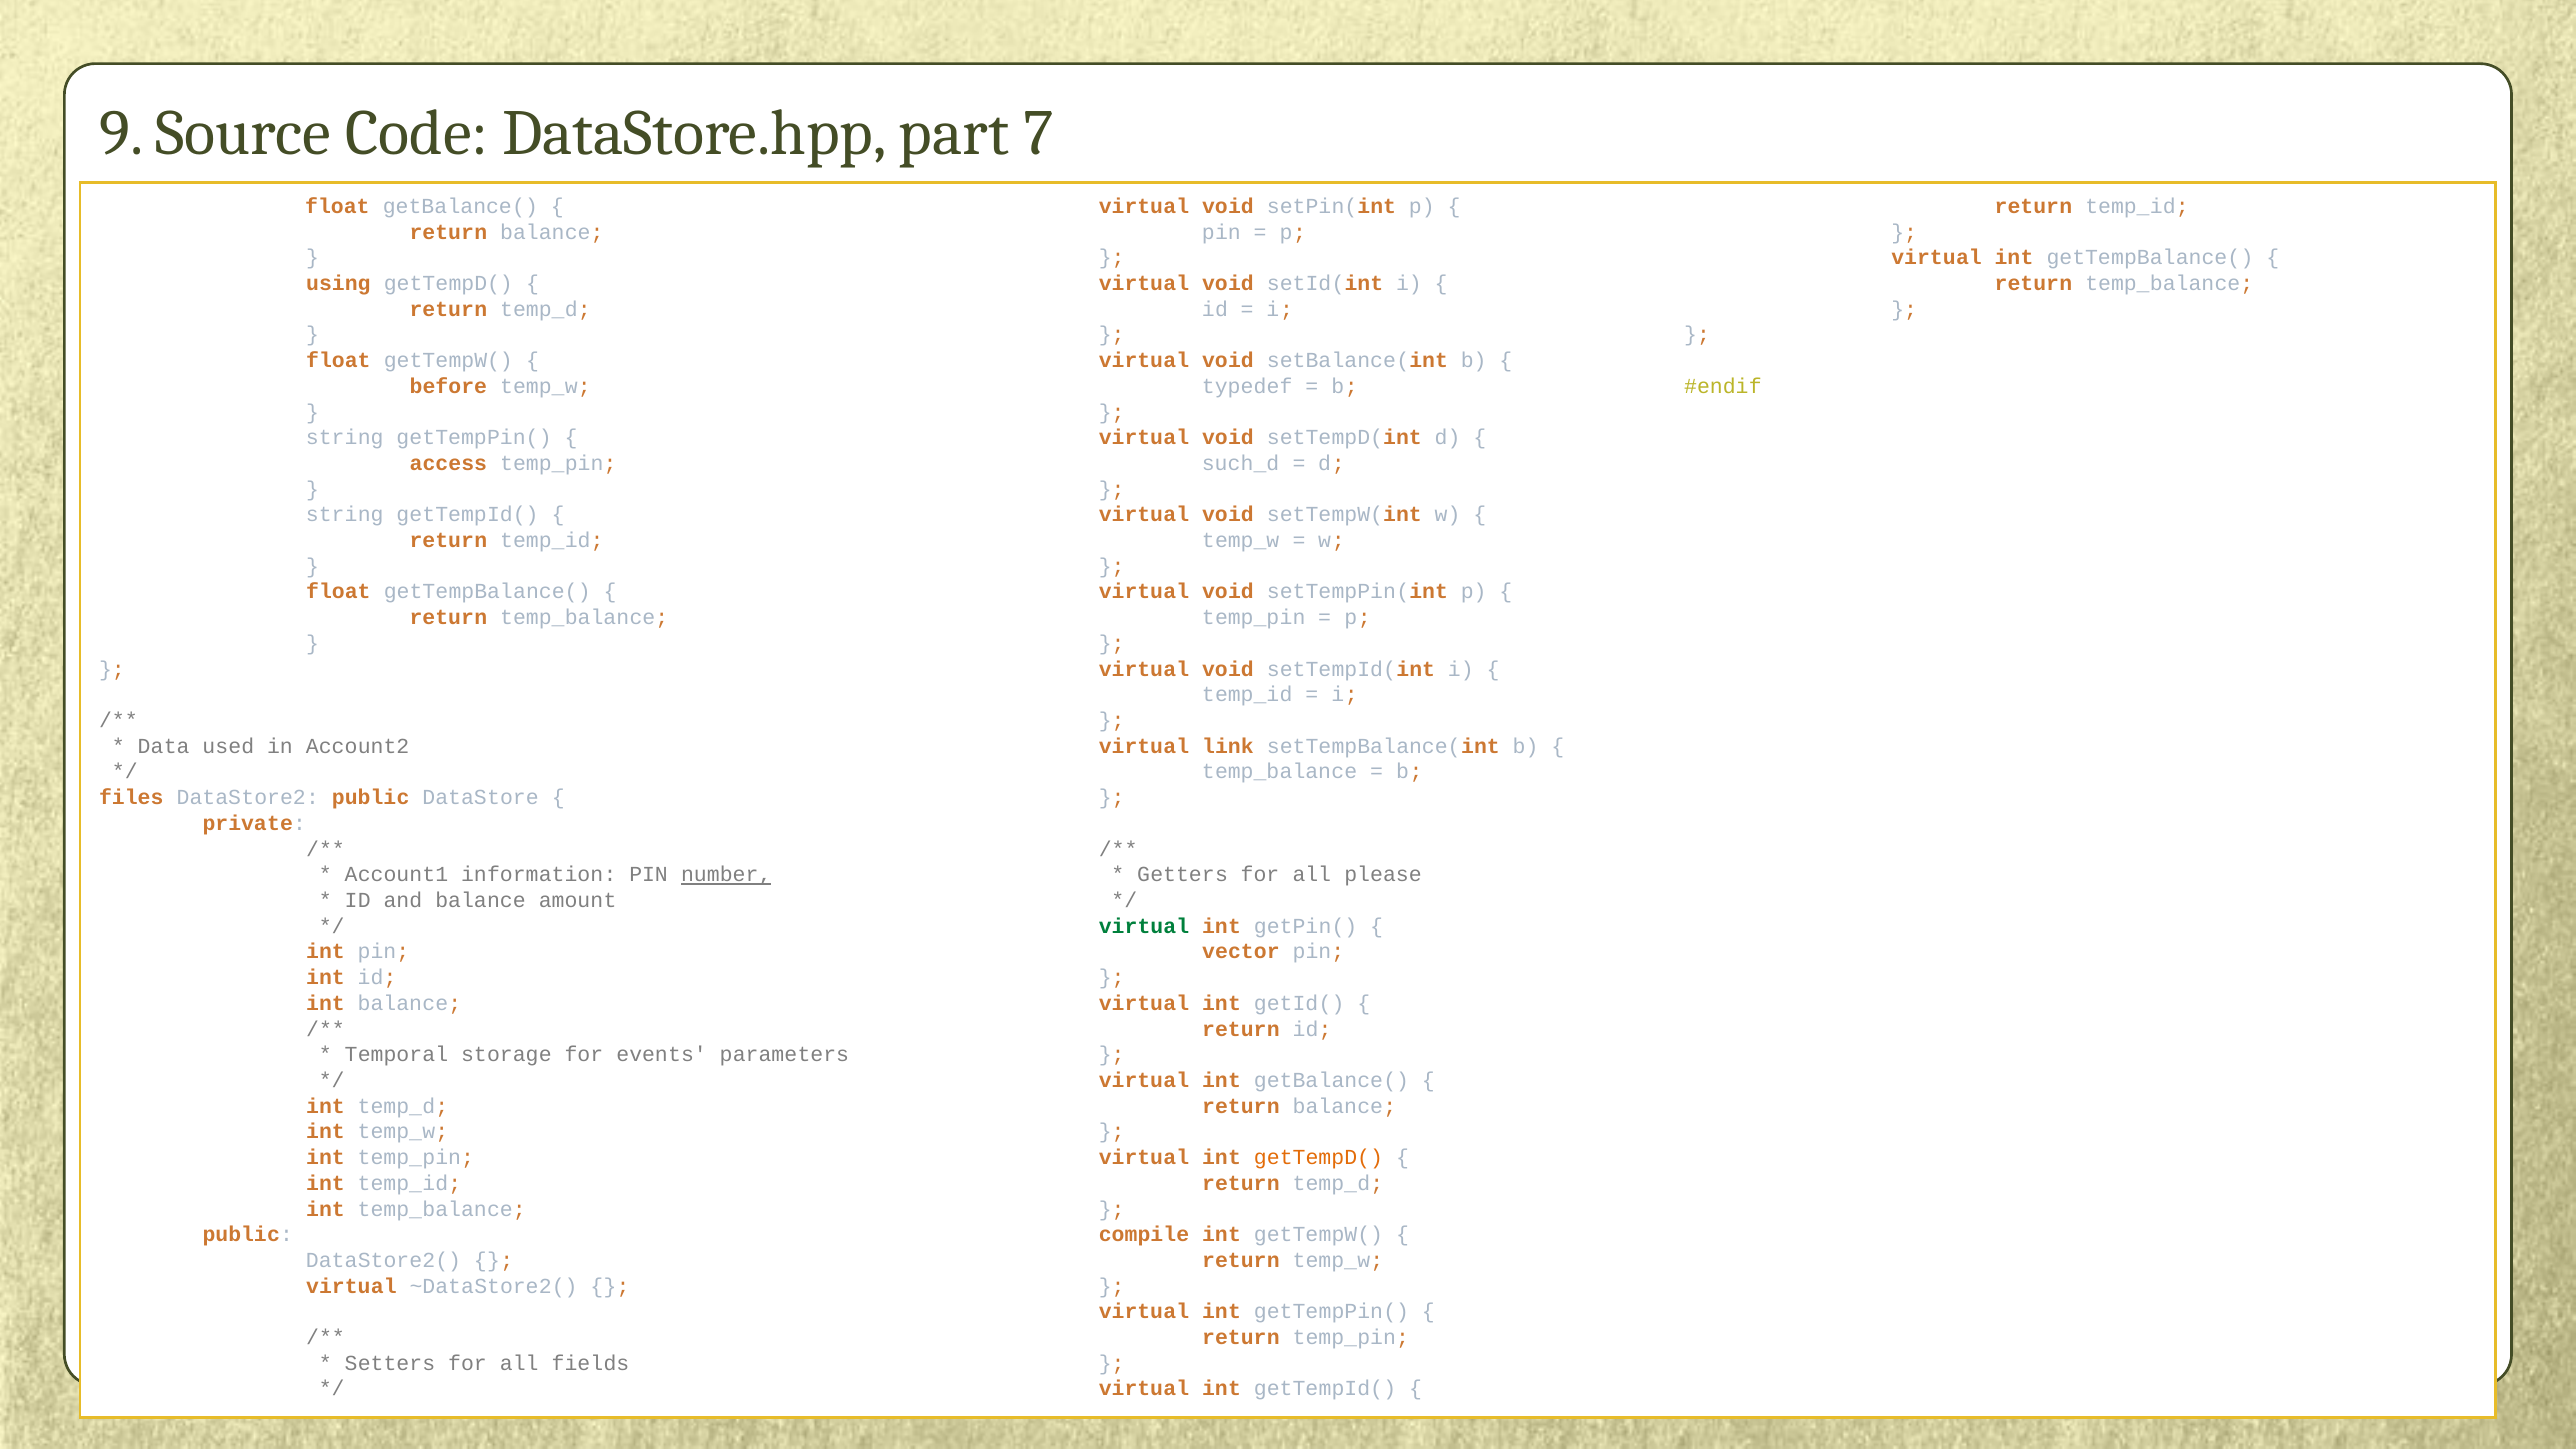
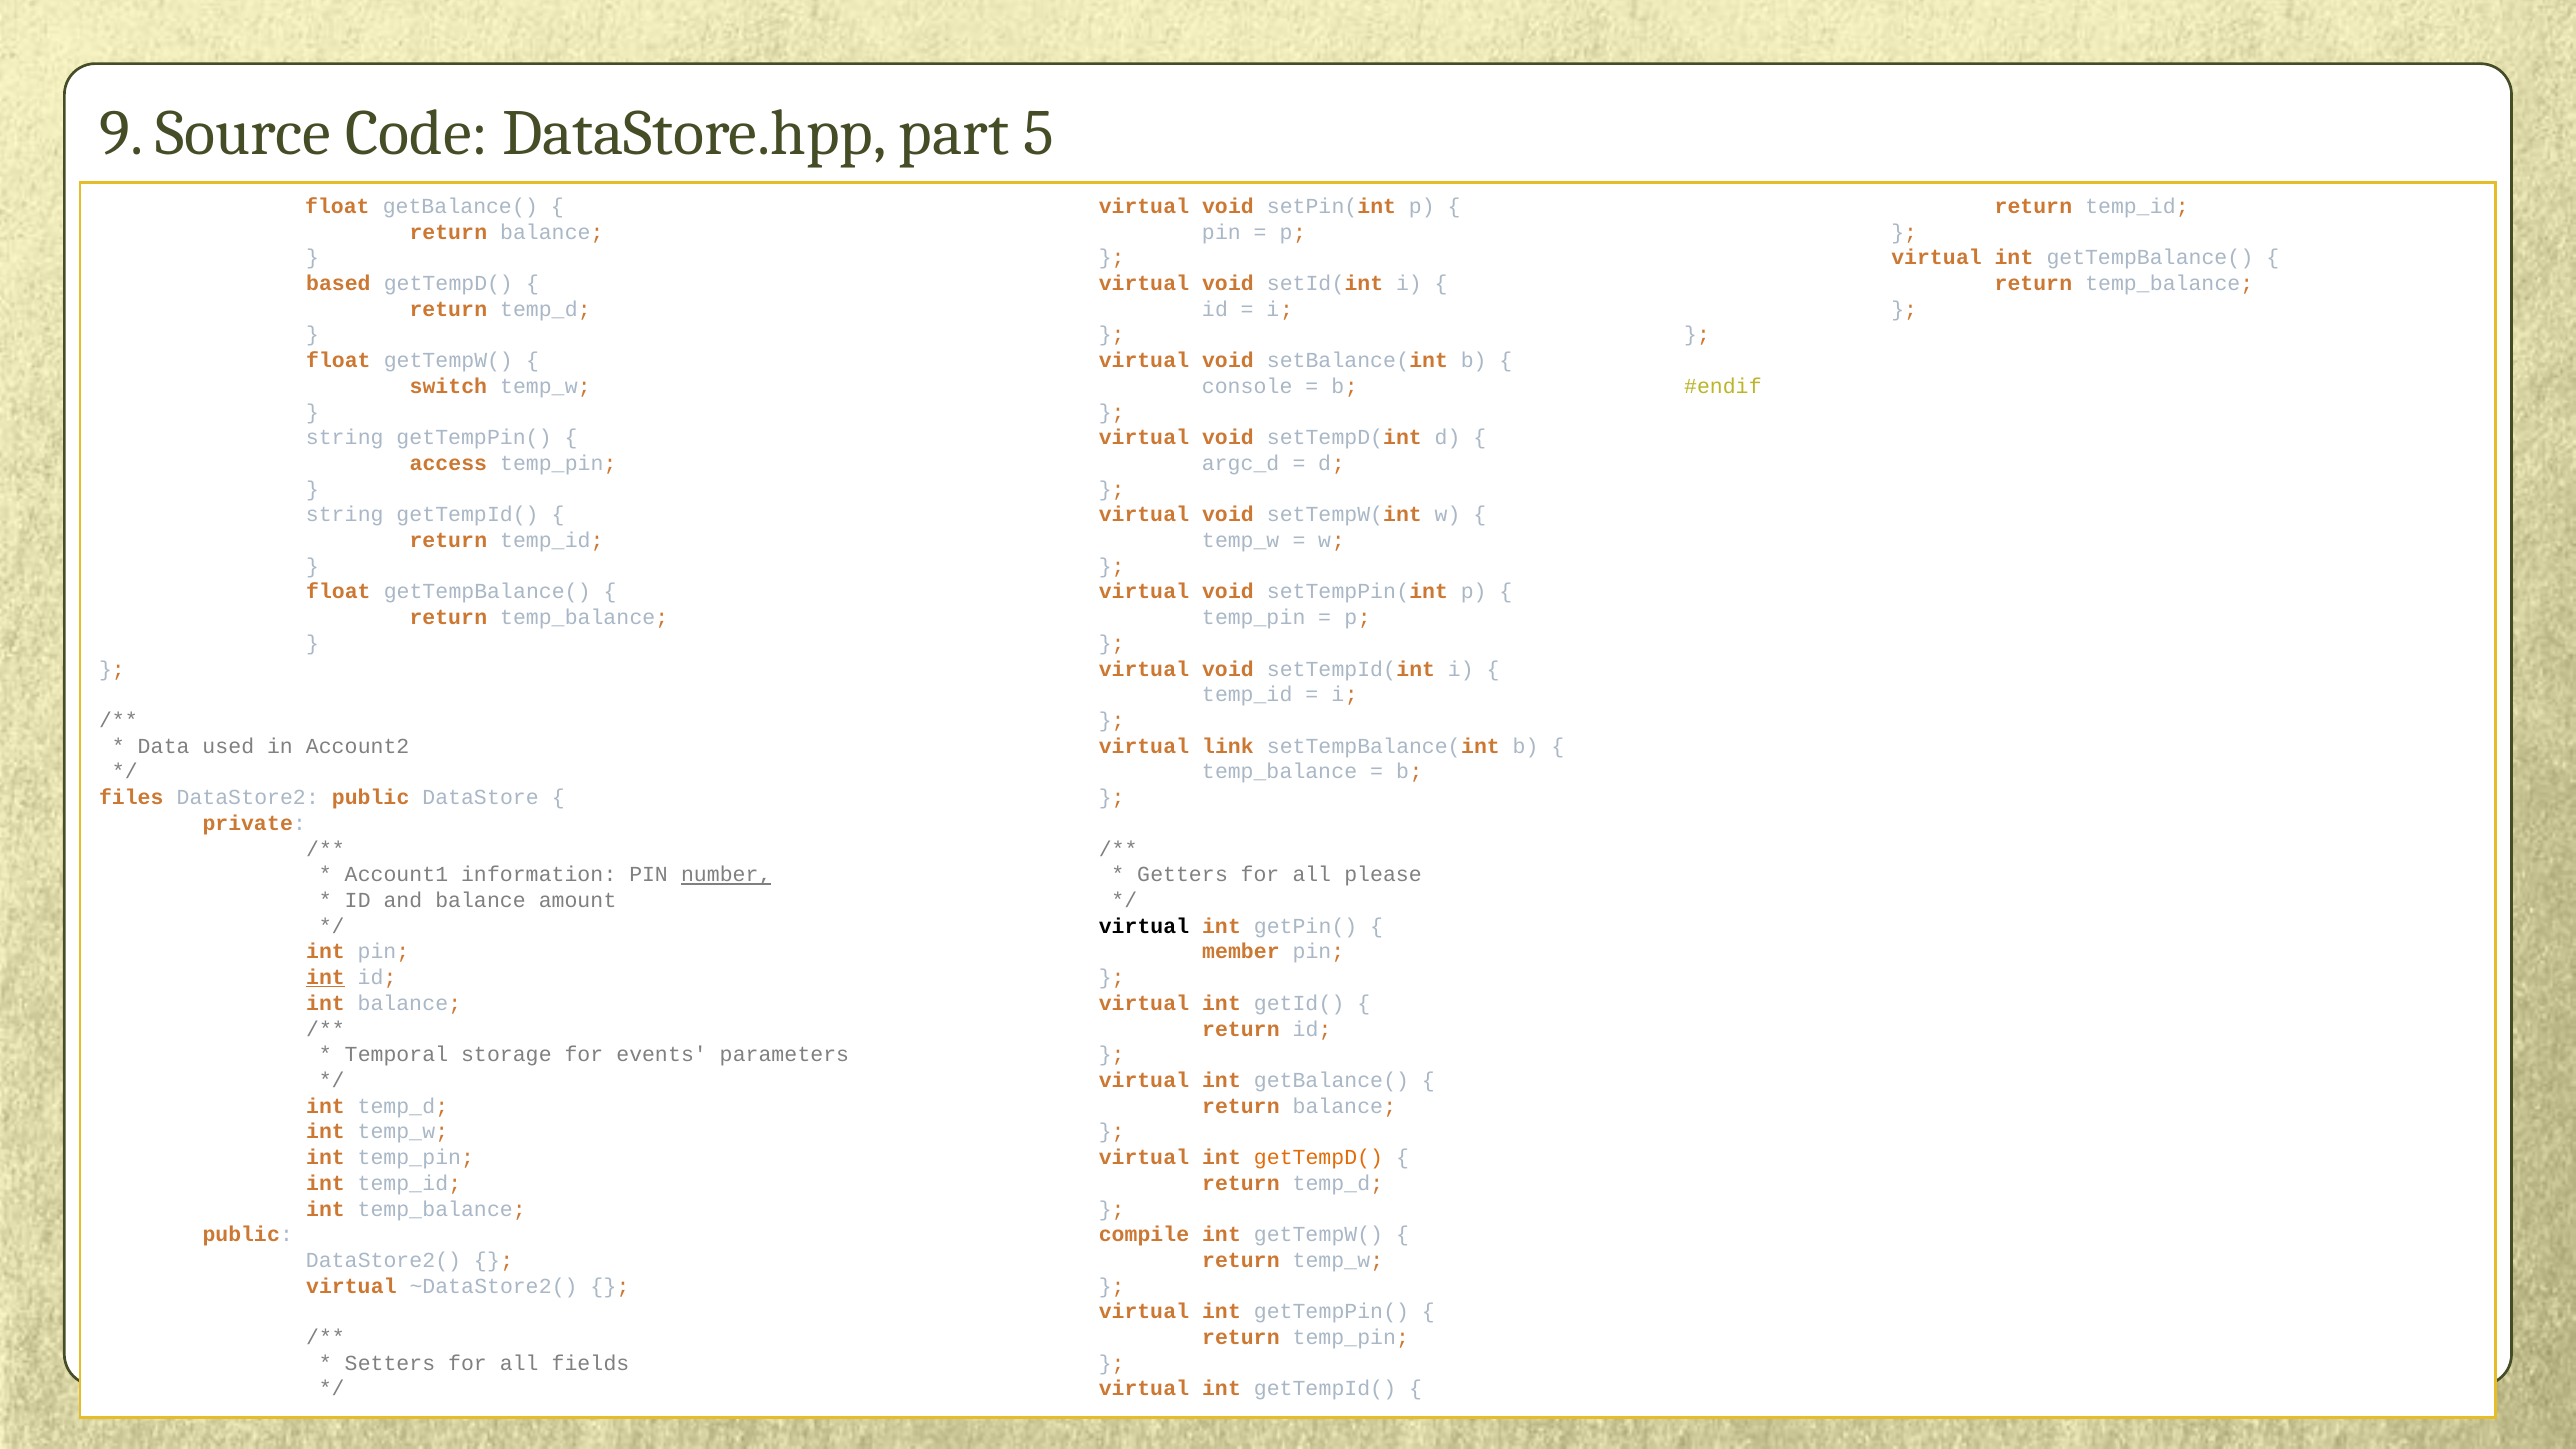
7: 7 -> 5 (1039, 133)
using: using -> based (338, 283)
before: before -> switch (448, 386)
typedef: typedef -> console (1247, 386)
such_d: such_d -> argc_d (1241, 463)
virtual colour: green -> black (1144, 926)
vector: vector -> member (1241, 952)
int underline: none -> present (326, 978)
